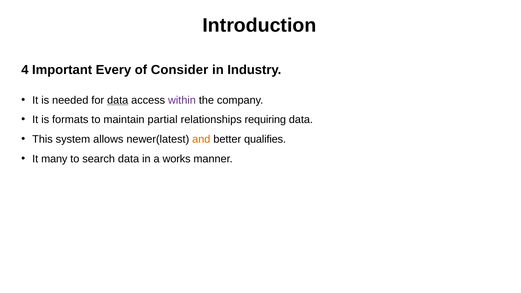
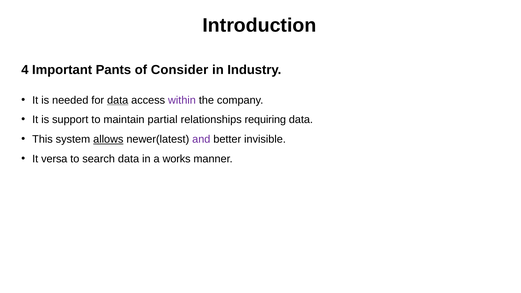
Every: Every -> Pants (113, 70)
formats: formats -> support (70, 120)
allows underline: none -> present (108, 139)
and colour: orange -> purple (201, 139)
qualifies: qualifies -> invisible (265, 139)
many: many -> versa (54, 159)
